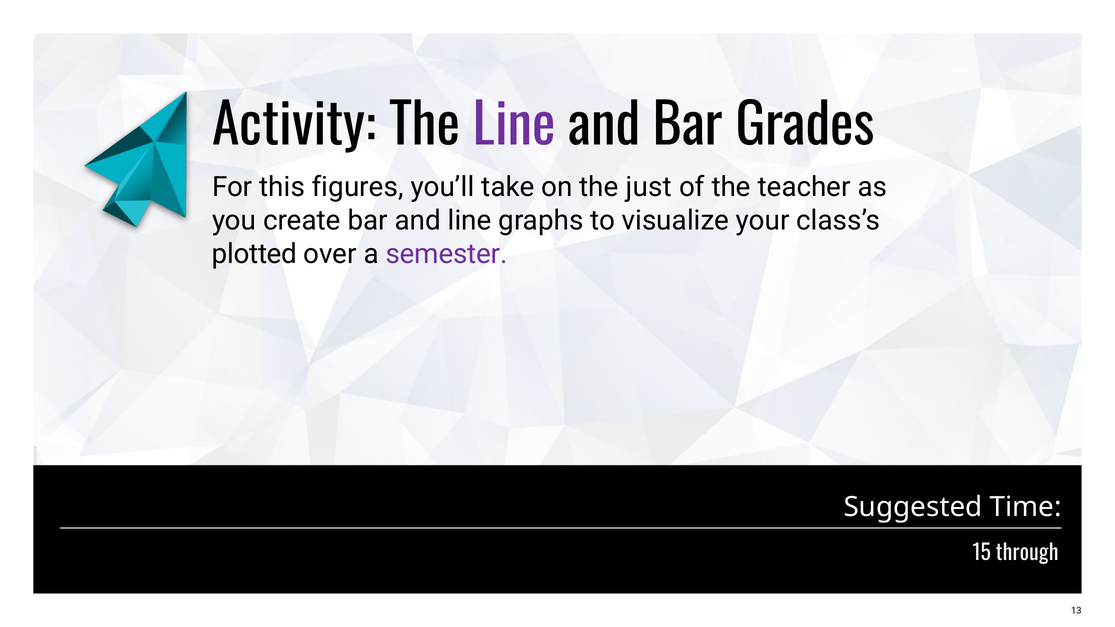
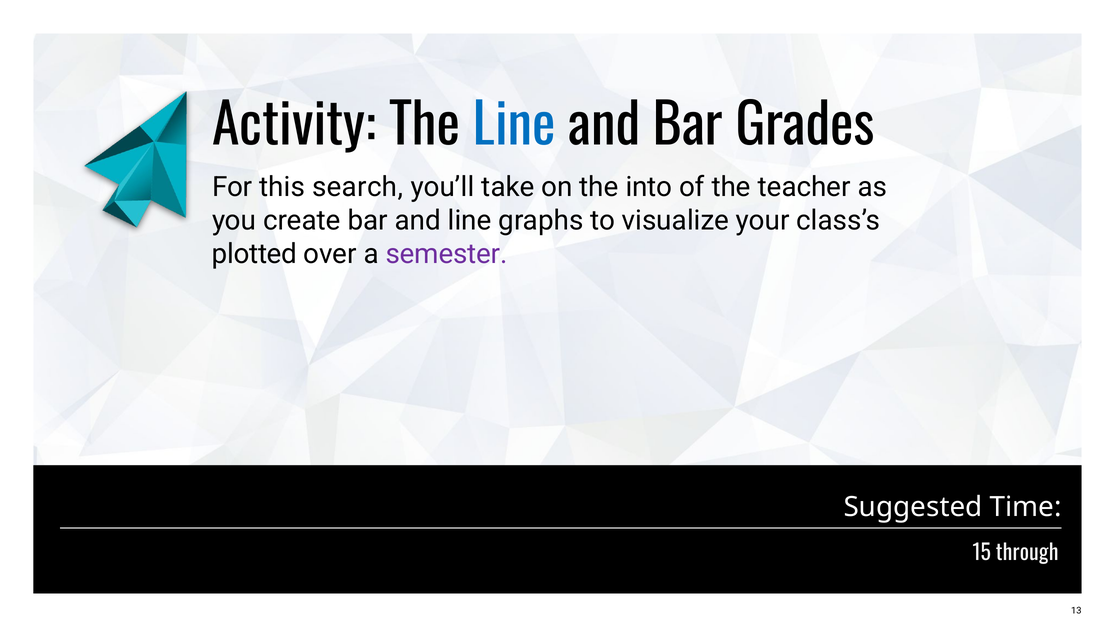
Line colour: purple -> blue (514, 127)
figures: figures -> search (358, 187)
just: just -> into (649, 187)
